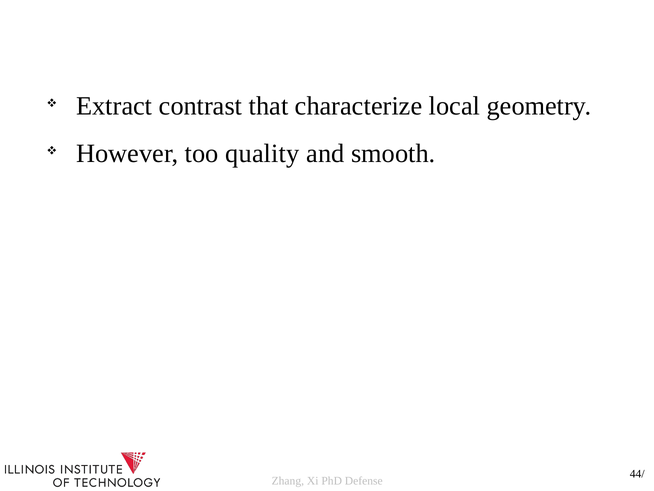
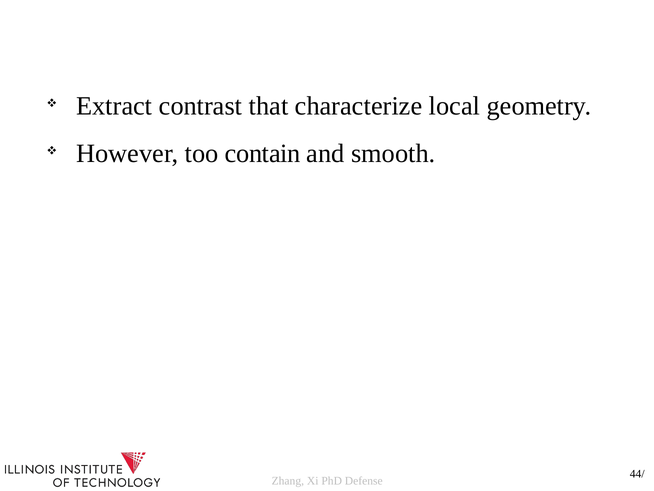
quality: quality -> contain (263, 153)
